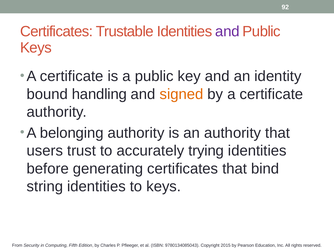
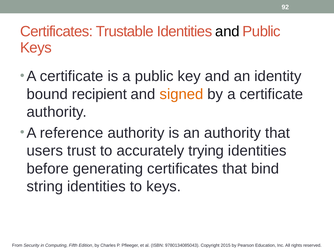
and colour: purple -> black (227, 31)
handling: handling -> recipient (99, 94)
belonging: belonging -> reference (72, 133)
